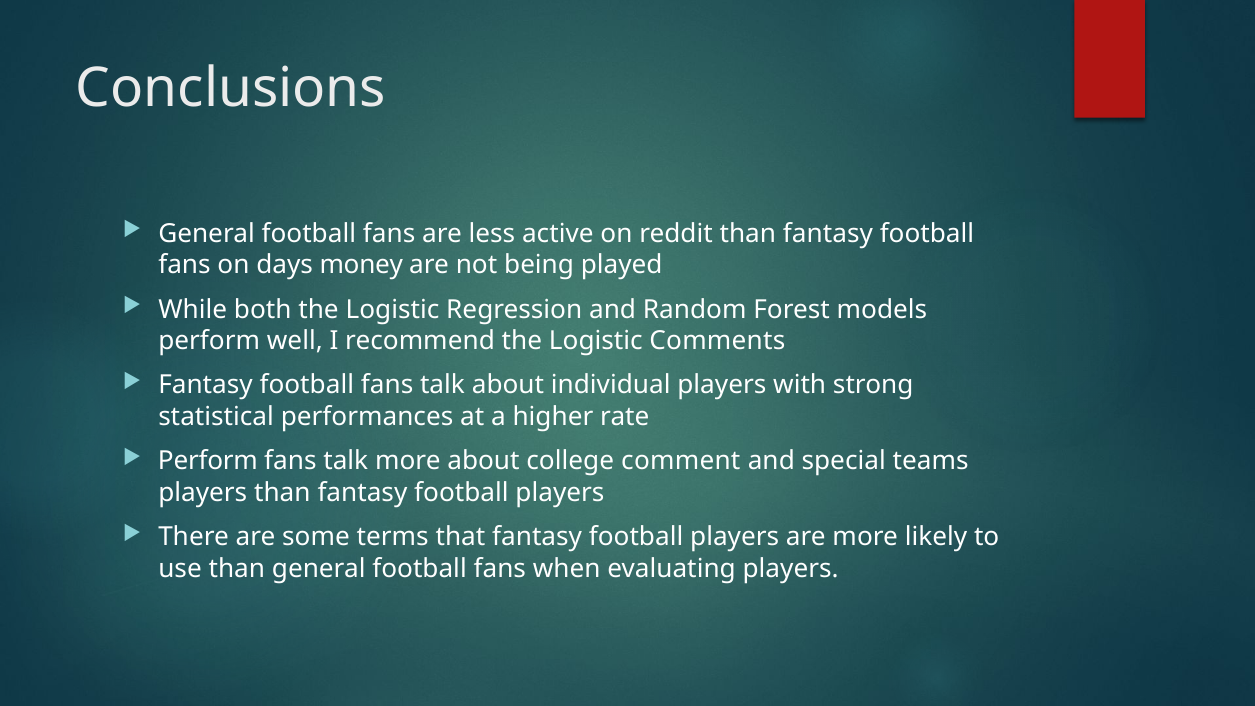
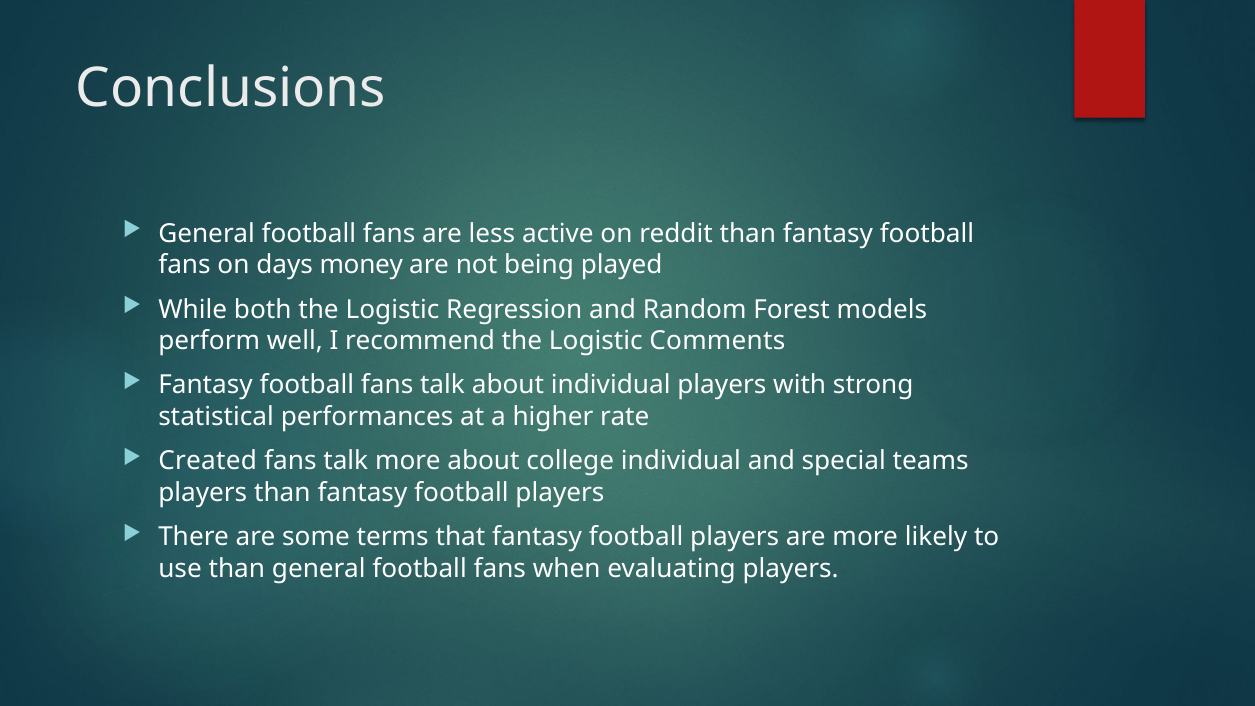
Perform: Perform -> Created (208, 461)
college comment: comment -> individual (681, 461)
